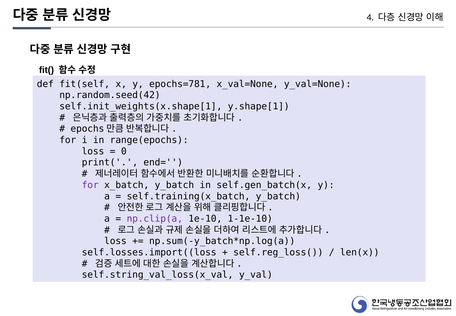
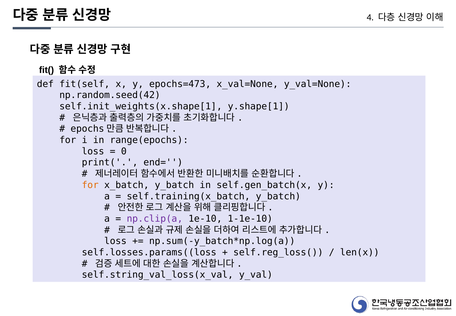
epochs=781: epochs=781 -> epochs=473 (180, 84)
for colour: purple -> orange (90, 185)
self.losses.import((loss: self.losses.import((loss -> self.losses.params((loss (149, 252)
